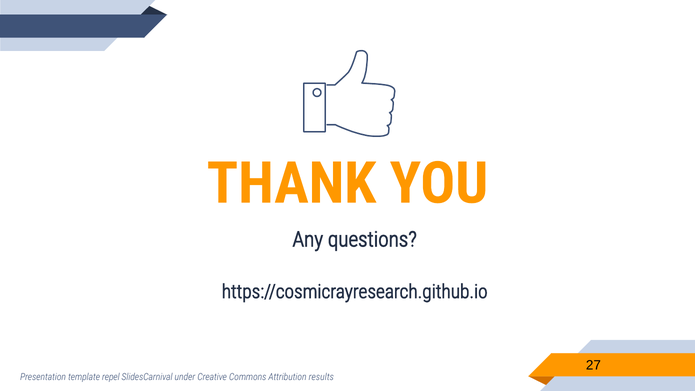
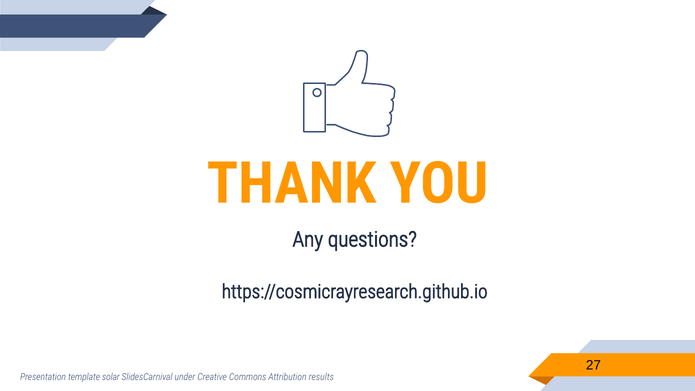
repel: repel -> solar (111, 377)
